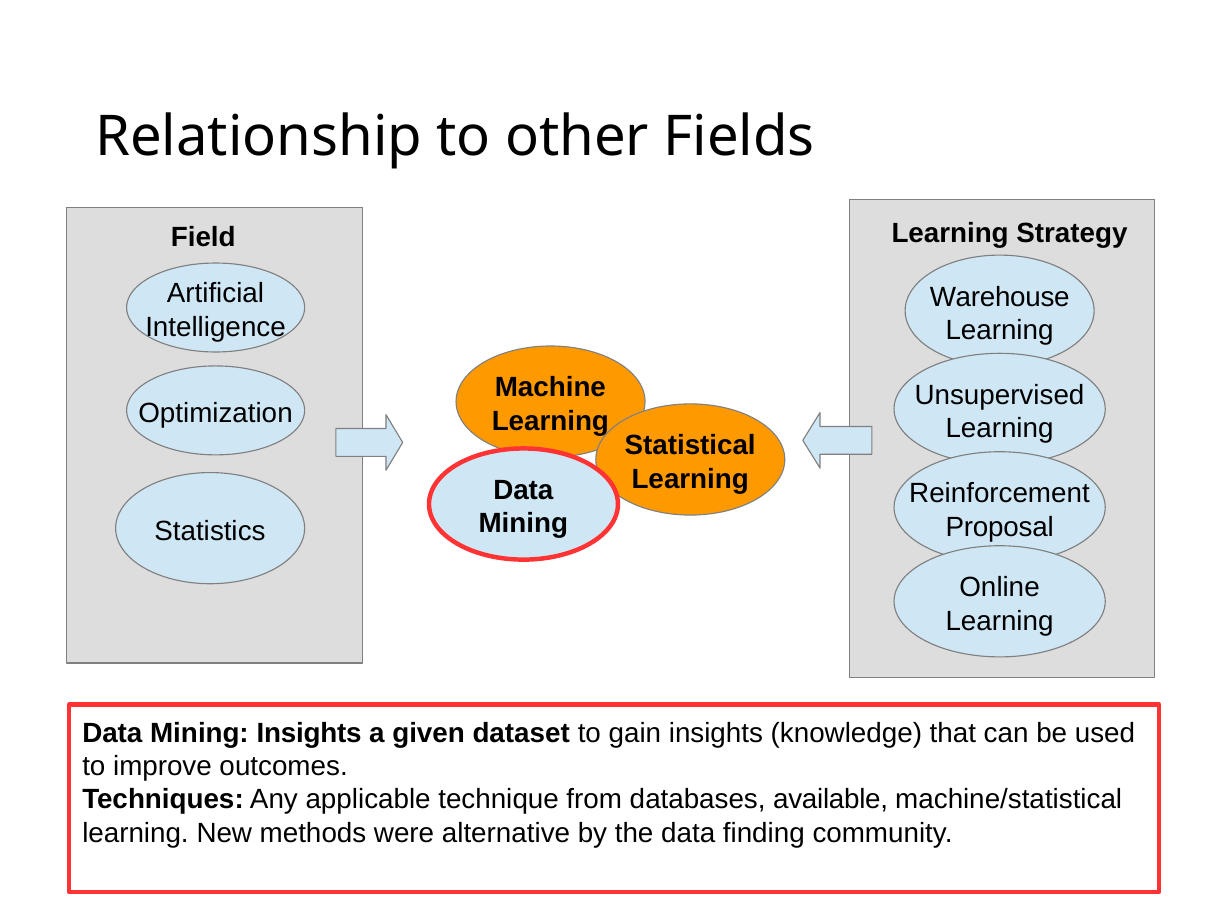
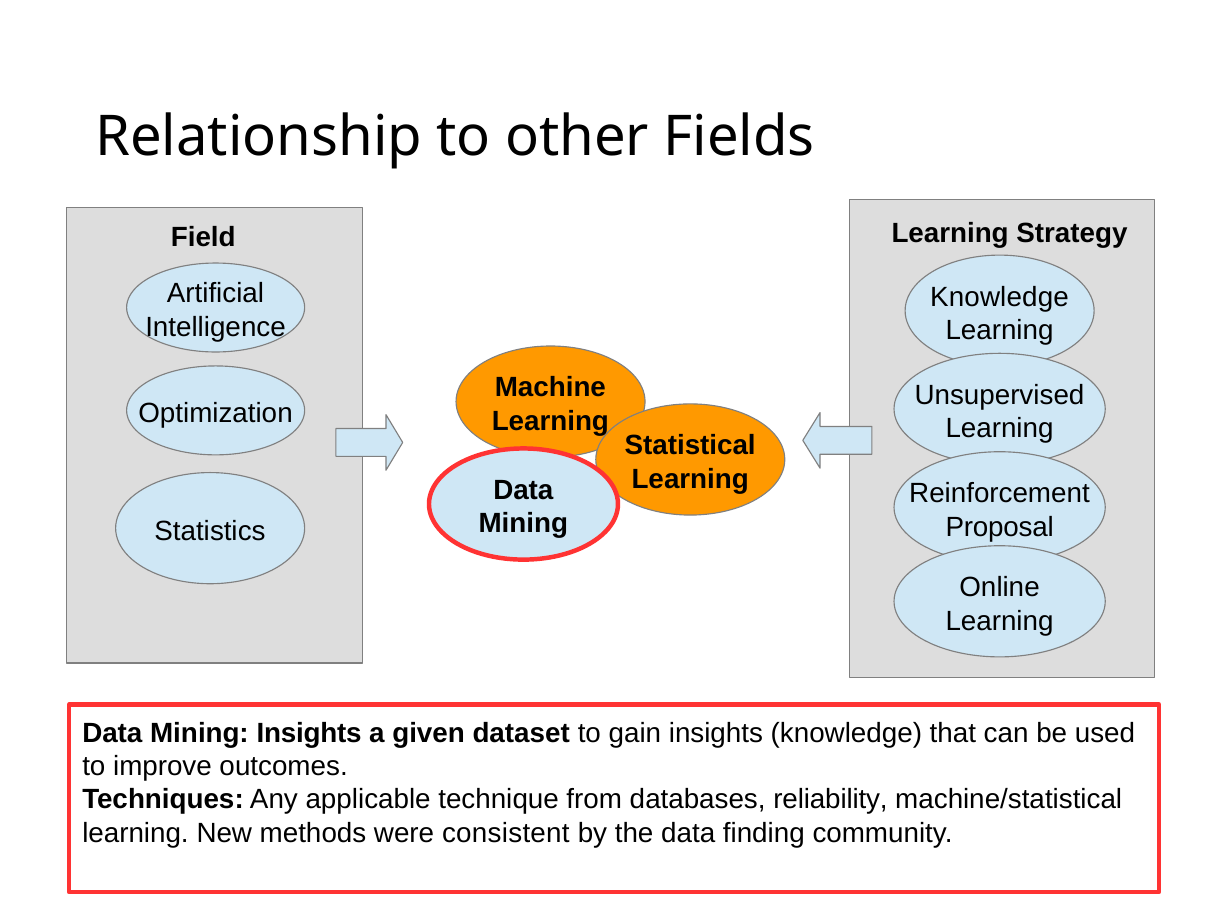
Warehouse: Warehouse -> Knowledge (999, 297)
available: available -> reliability (831, 800)
alternative: alternative -> consistent (506, 833)
